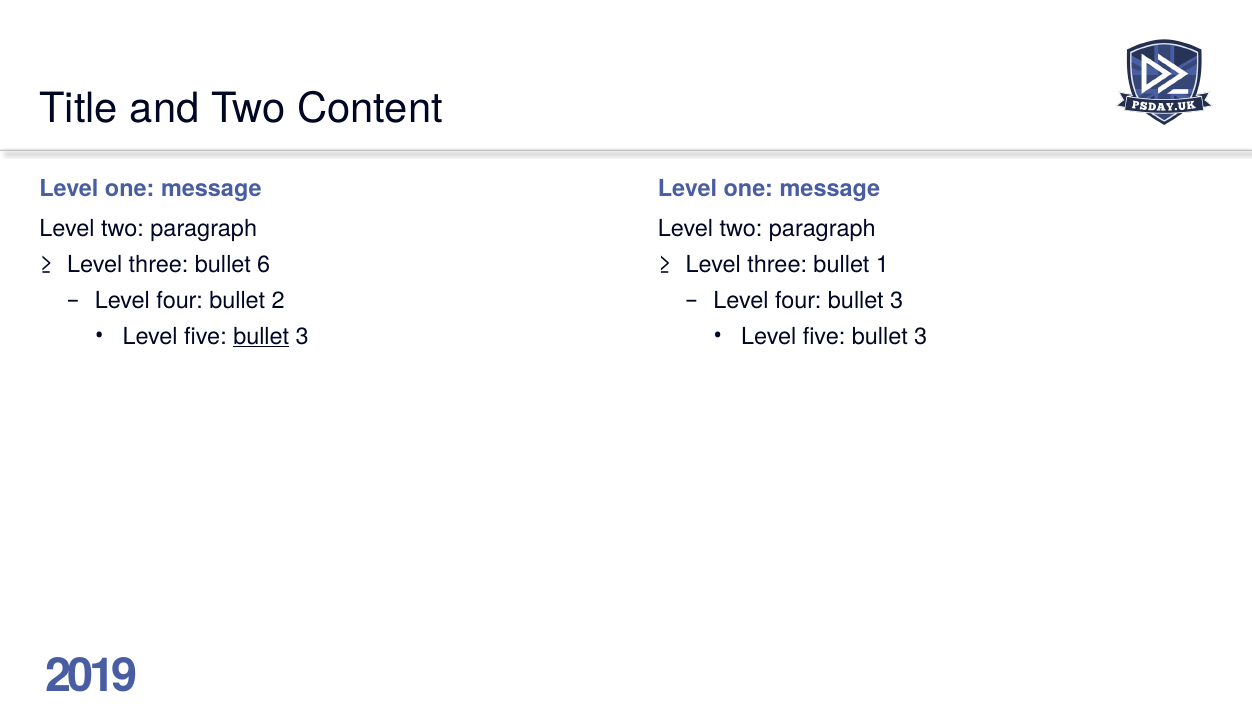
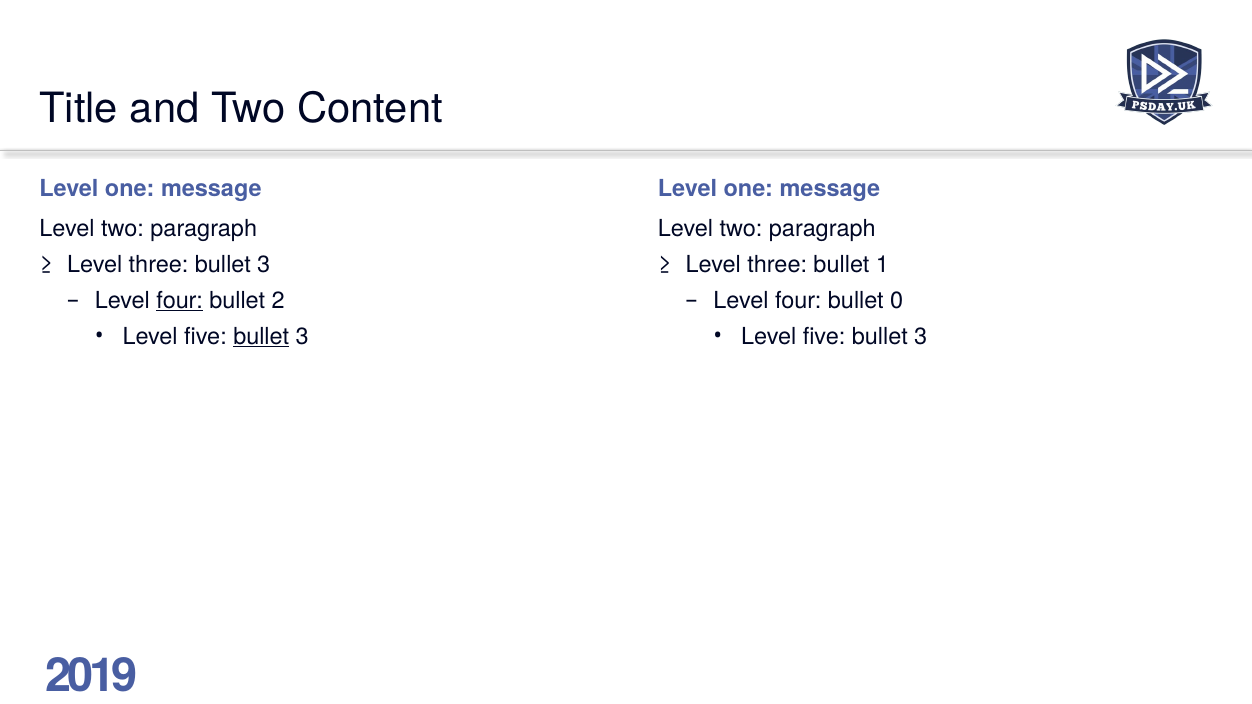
three bullet 6: 6 -> 3 (264, 264)
four underline: none -> present (180, 300)
four bullet 3: 3 -> 0 (897, 300)
